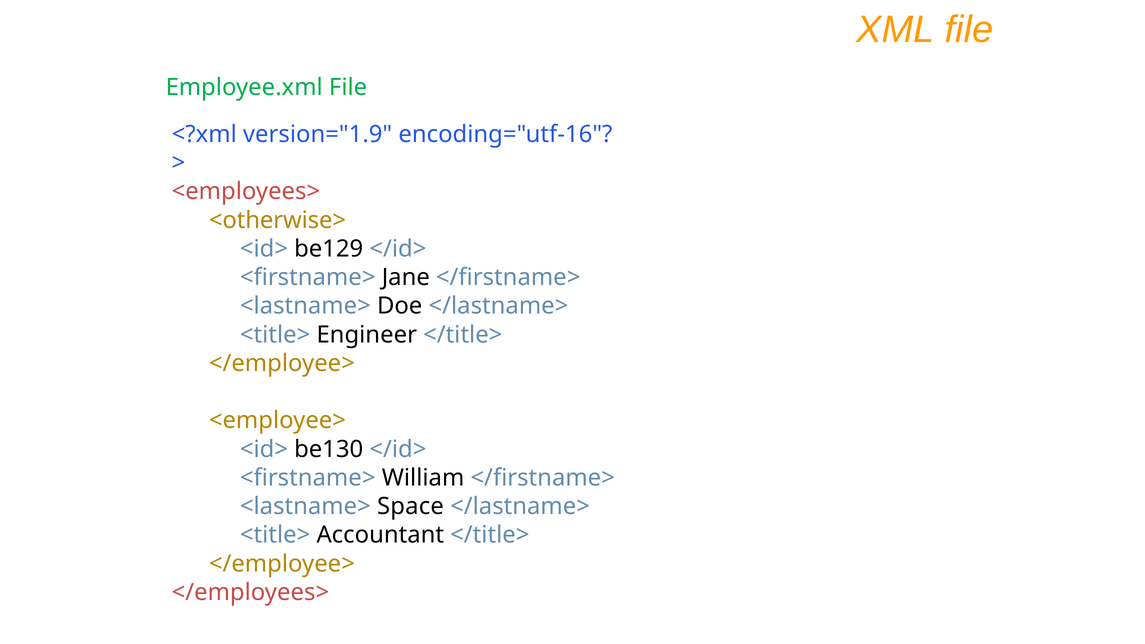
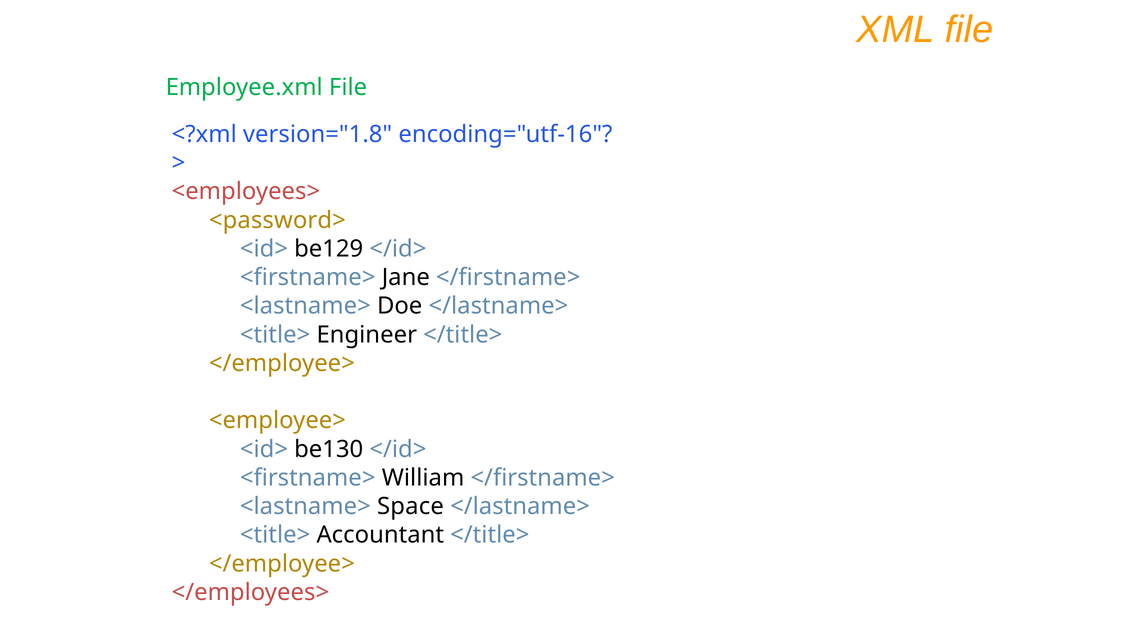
version="1.9: version="1.9 -> version="1.8 (318, 134)
<otherwise>: <otherwise> -> <password> (277, 220)
